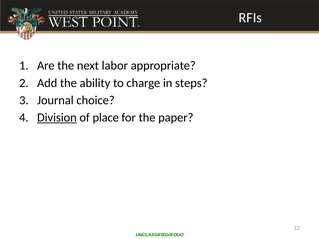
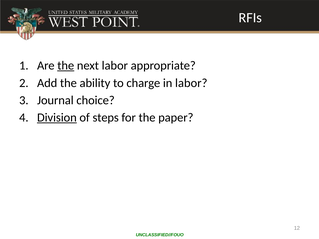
the underline: none -> present (66, 66)
in steps: steps -> labor (191, 83)
place: place -> steps (106, 118)
